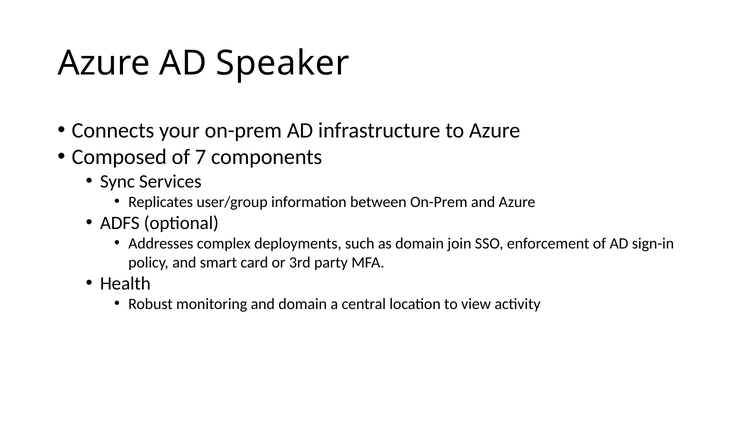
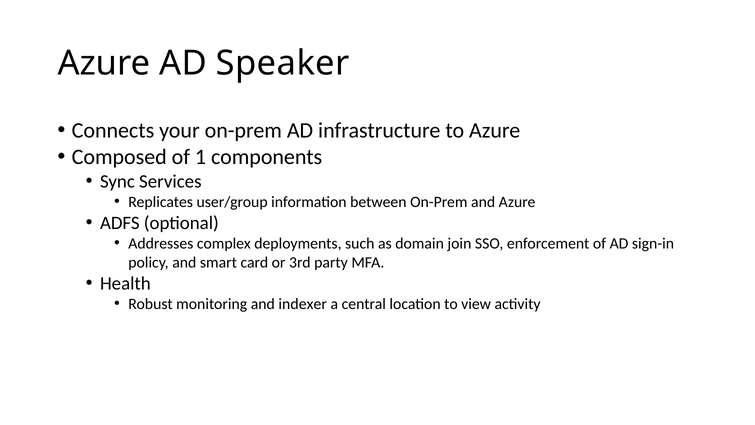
7: 7 -> 1 (201, 157)
and domain: domain -> indexer (303, 304)
